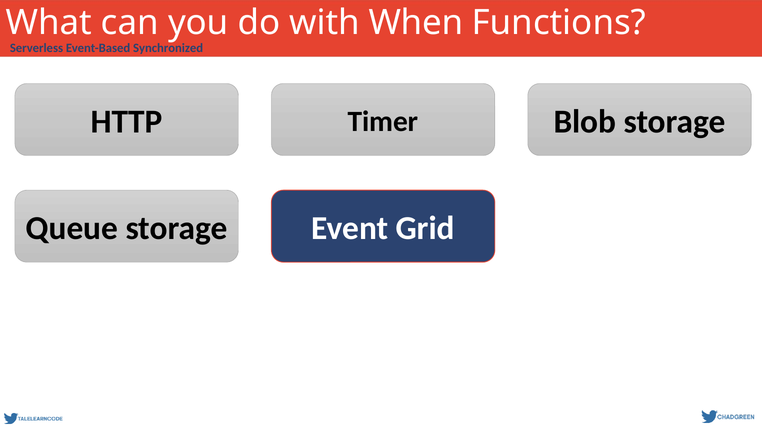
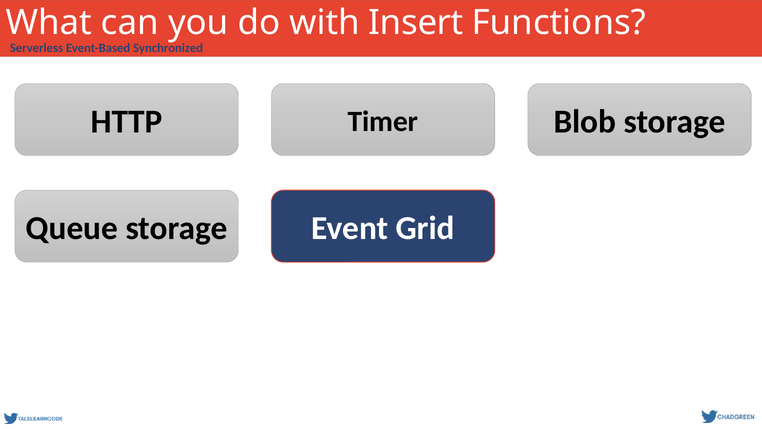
When: When -> Insert (416, 23)
